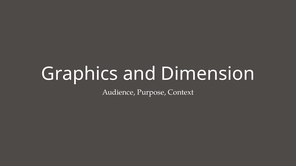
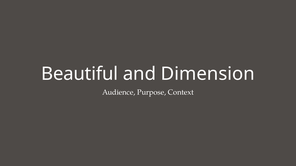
Graphics: Graphics -> Beautiful (80, 74)
